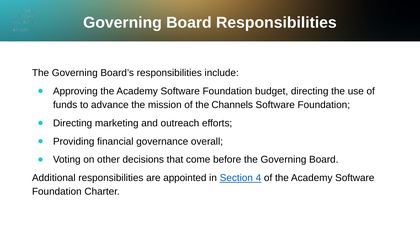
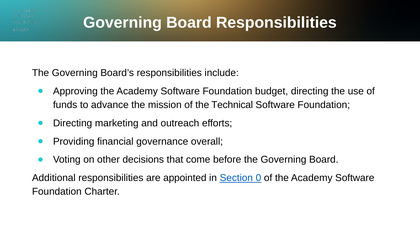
Channels: Channels -> Technical (232, 105)
4: 4 -> 0 (258, 178)
